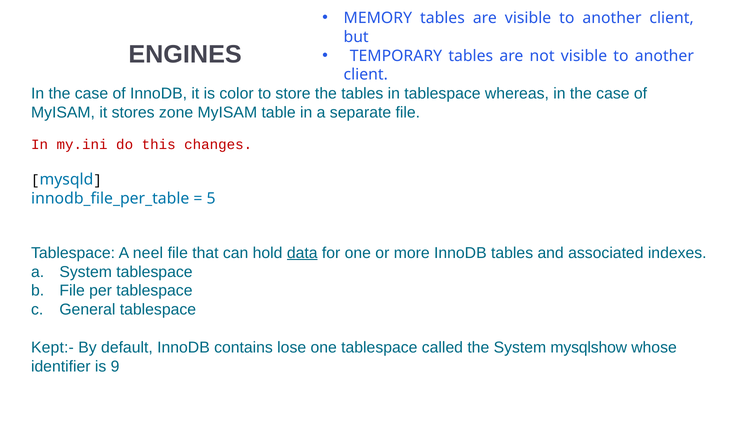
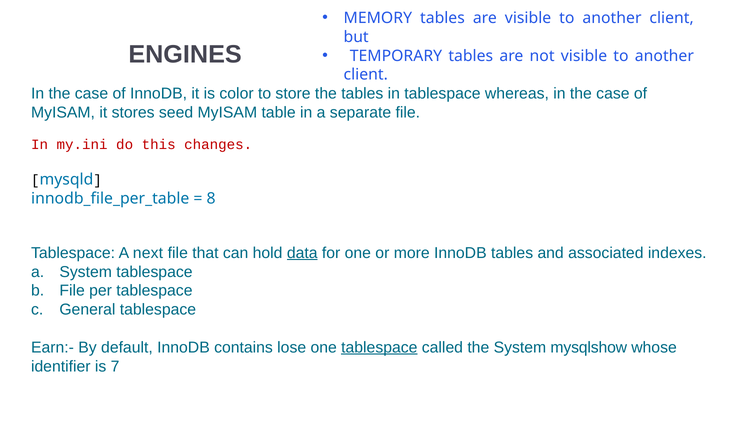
zone: zone -> seed (176, 113)
5: 5 -> 8 (211, 199)
neel: neel -> next (148, 253)
Kept:-: Kept:- -> Earn:- (53, 348)
tablespace underline: none -> present (379, 348)
9: 9 -> 7 (115, 367)
